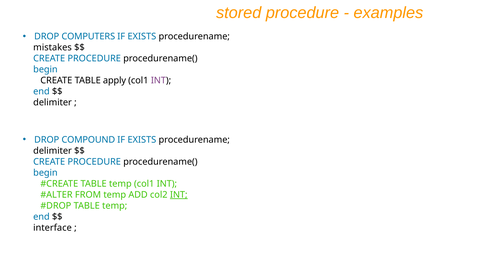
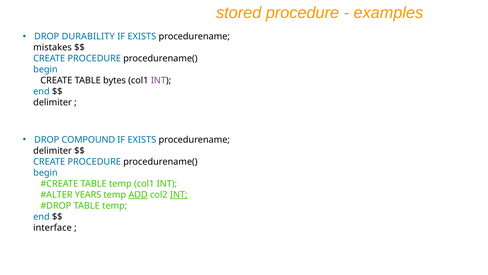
COMPUTERS: COMPUTERS -> DURABILITY (88, 36)
apply: apply -> bytes (114, 80)
FROM: FROM -> YEARS (88, 194)
ADD underline: none -> present (138, 194)
